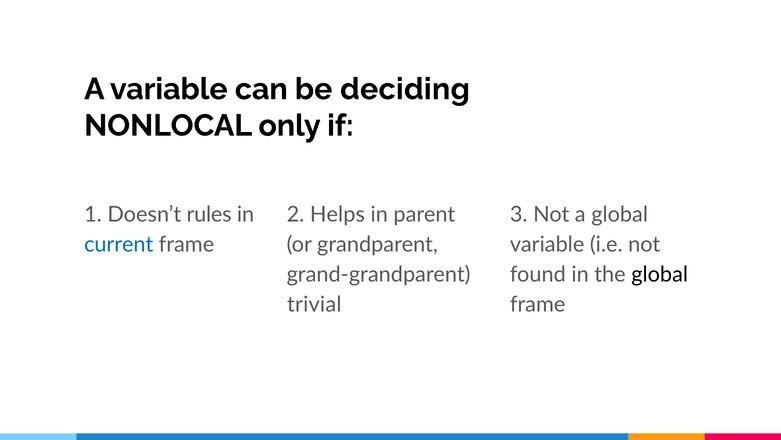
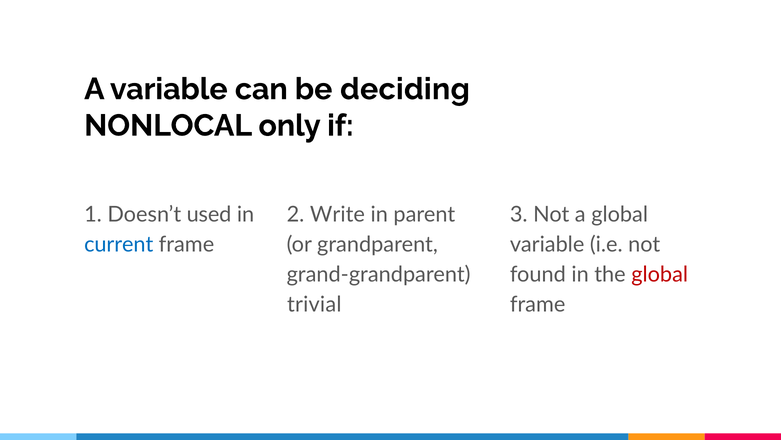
rules: rules -> used (209, 214)
Helps: Helps -> Write (337, 214)
global colour: black -> red (660, 274)
